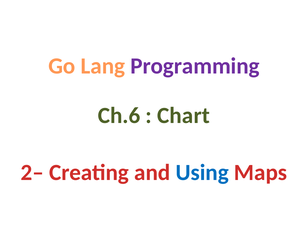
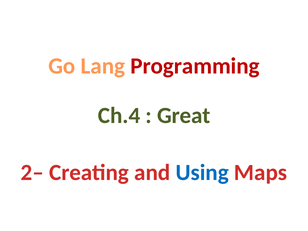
Programming colour: purple -> red (195, 66)
Ch.6: Ch.6 -> Ch.4 (119, 115)
Chart: Chart -> Great (184, 115)
